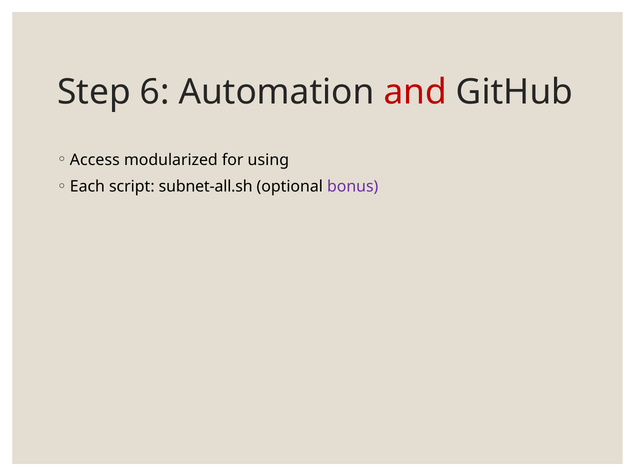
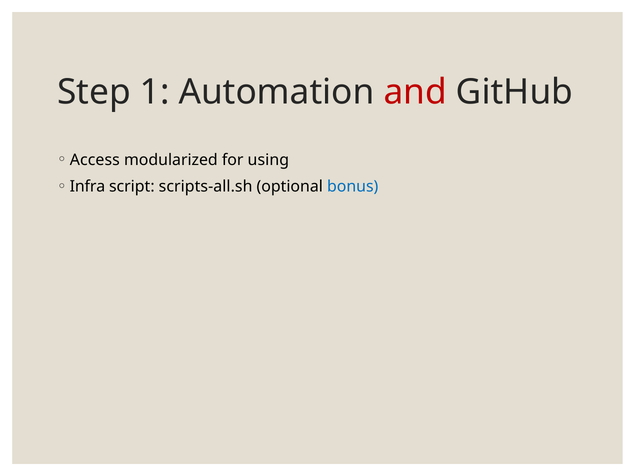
6: 6 -> 1 (155, 92)
Each: Each -> Infra (87, 187)
subnet-all.sh: subnet-all.sh -> scripts-all.sh (206, 187)
bonus colour: purple -> blue (353, 187)
